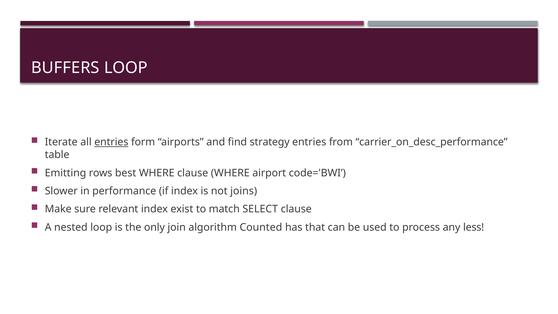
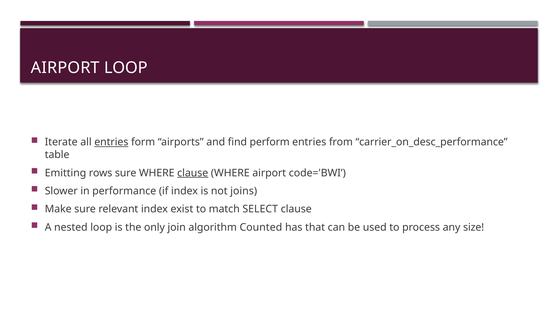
BUFFERS: BUFFERS -> AIRPORT (65, 68)
strategy: strategy -> perform (270, 142)
rows best: best -> sure (126, 173)
clause underline: none -> present (193, 173)
less: less -> size (474, 227)
